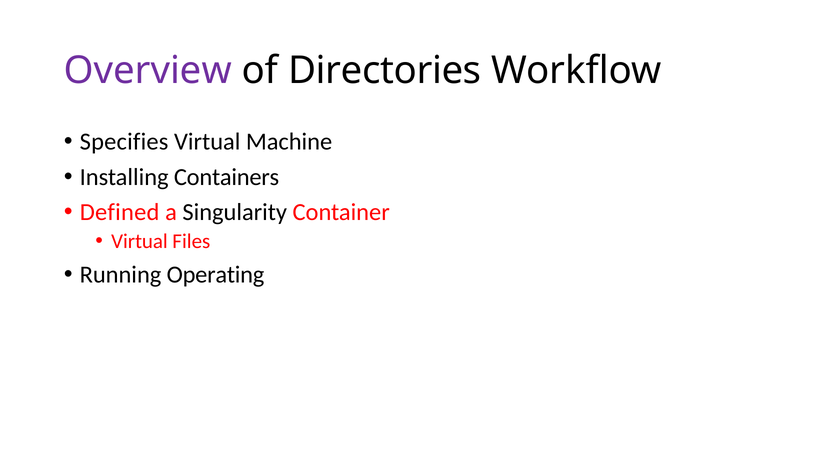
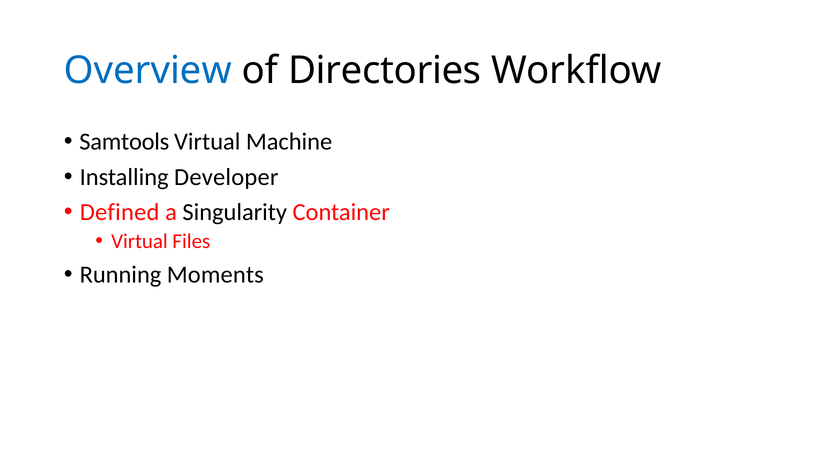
Overview colour: purple -> blue (148, 70)
Specifies: Specifies -> Samtools (124, 142)
Containers: Containers -> Developer (226, 177)
Operating: Operating -> Moments (215, 274)
